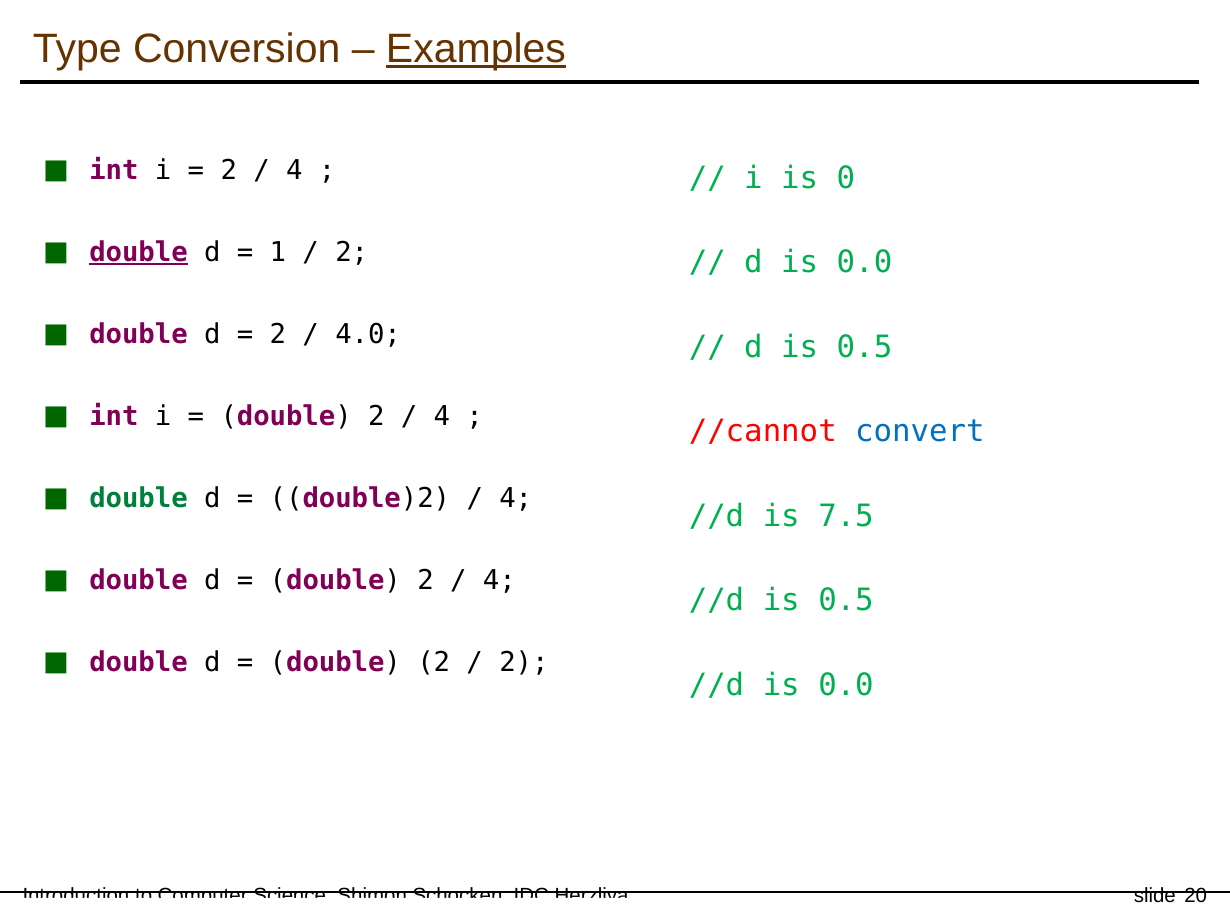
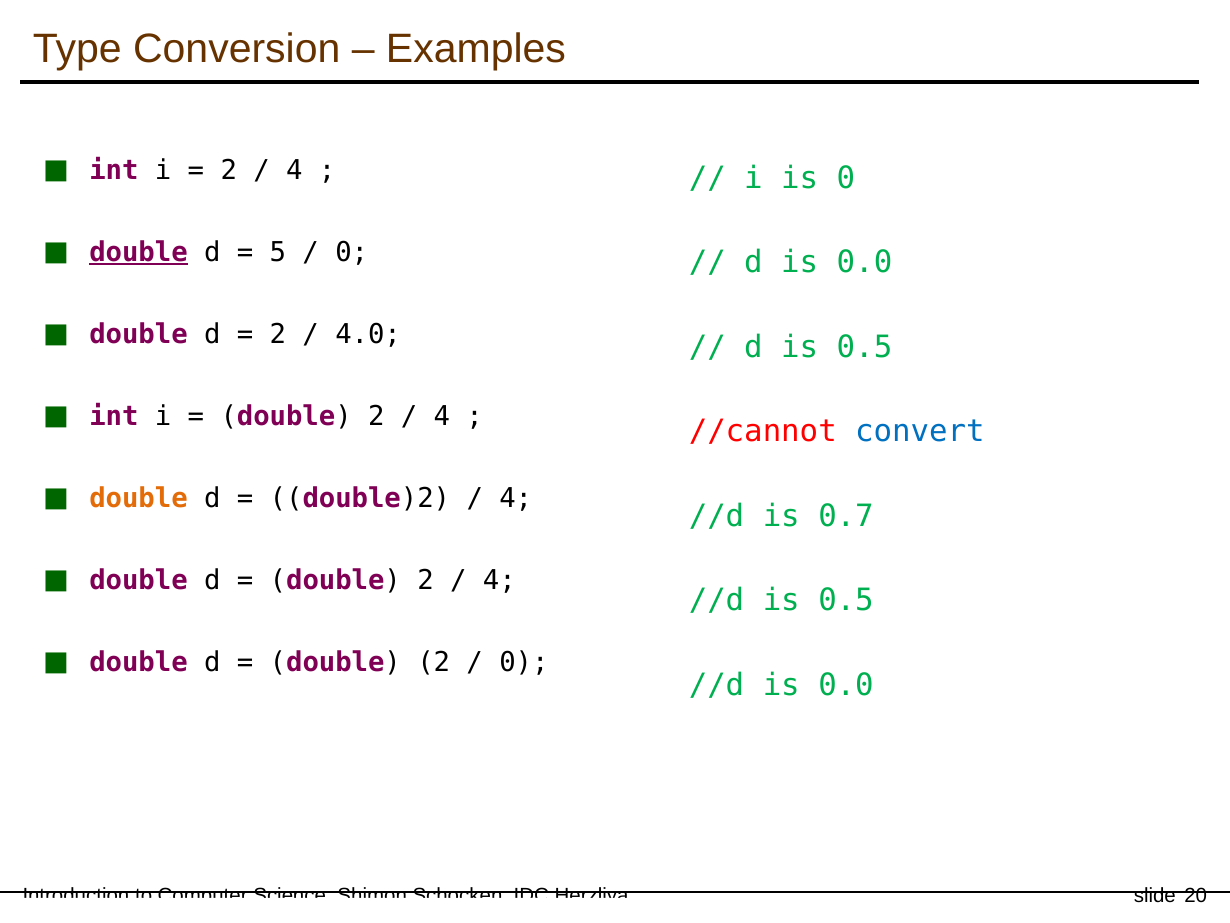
Examples underline: present -> none (476, 49)
1: 1 -> 5 (278, 252)
2: 2 -> 0 (352, 252)
double colour: green -> orange (139, 498)
7.5: 7.5 -> 0.7 (846, 516)
2: 2 -> 0 (524, 662)
